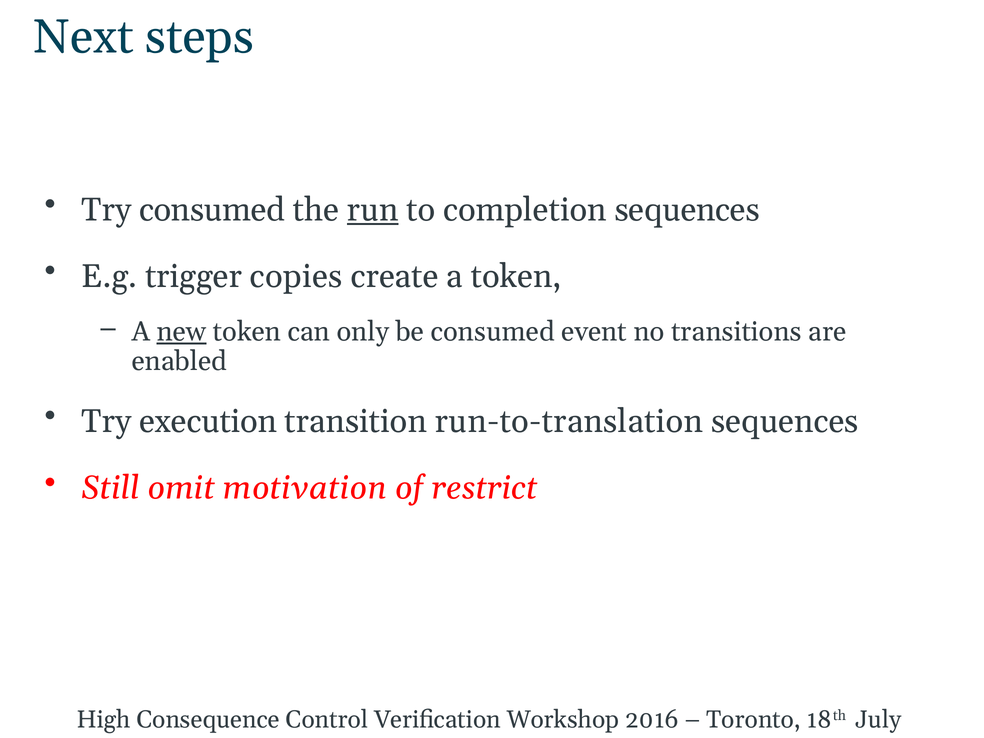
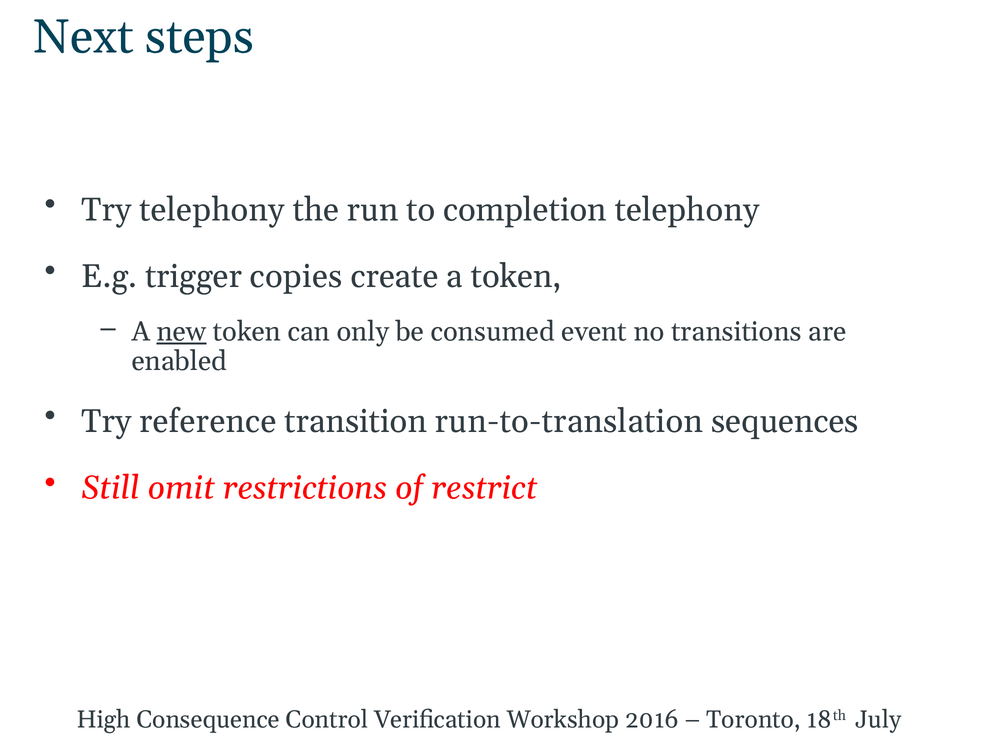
Try consumed: consumed -> telephony (212, 210)
run underline: present -> none (373, 210)
completion sequences: sequences -> telephony (687, 210)
execution: execution -> reference (208, 421)
motivation: motivation -> restrictions (305, 488)
